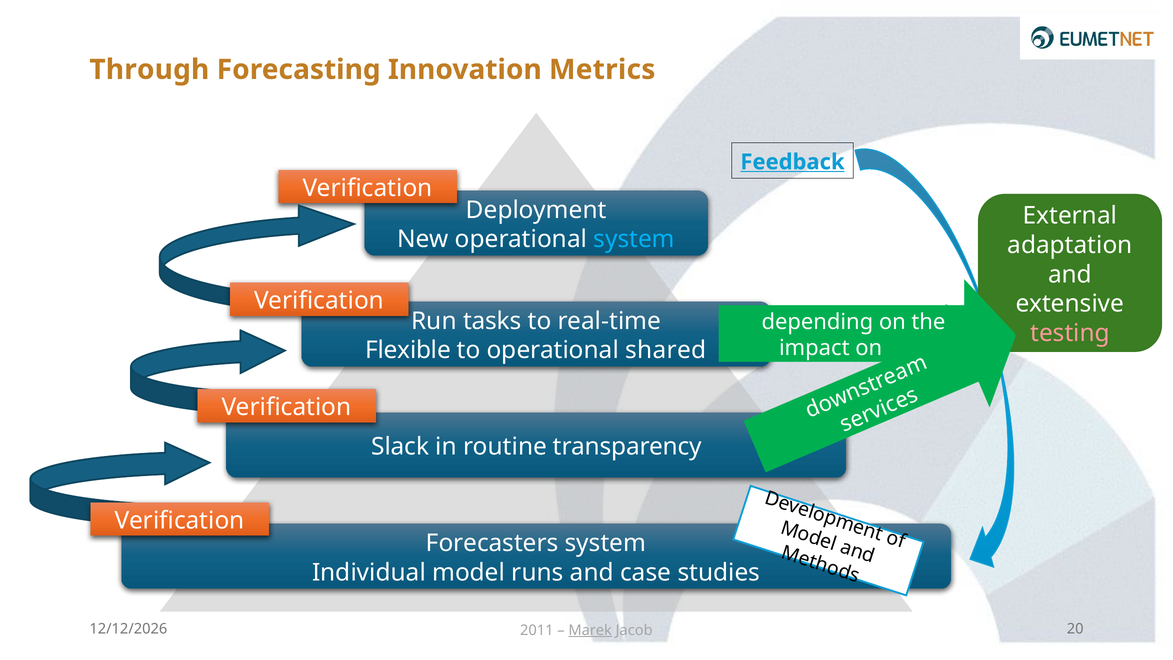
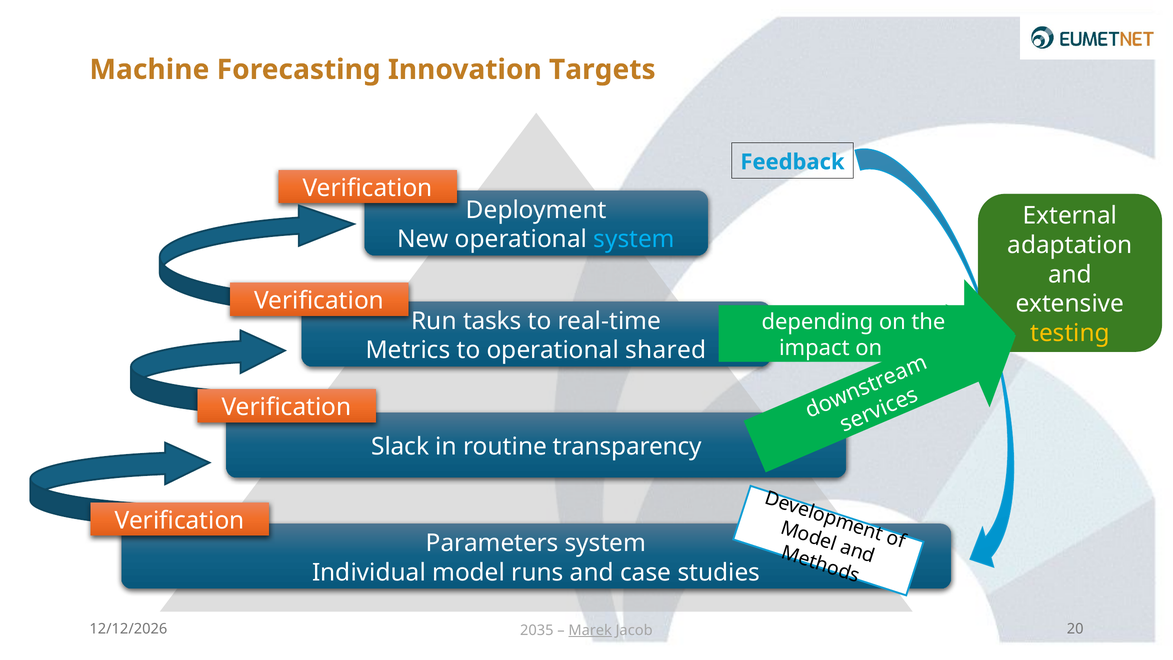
Through: Through -> Machine (149, 70)
Metrics: Metrics -> Targets (602, 70)
Feedback underline: present -> none (792, 162)
testing colour: pink -> yellow (1070, 333)
Flexible: Flexible -> Metrics (408, 350)
Forecasters: Forecasters -> Parameters (492, 543)
2011: 2011 -> 2035 (537, 630)
